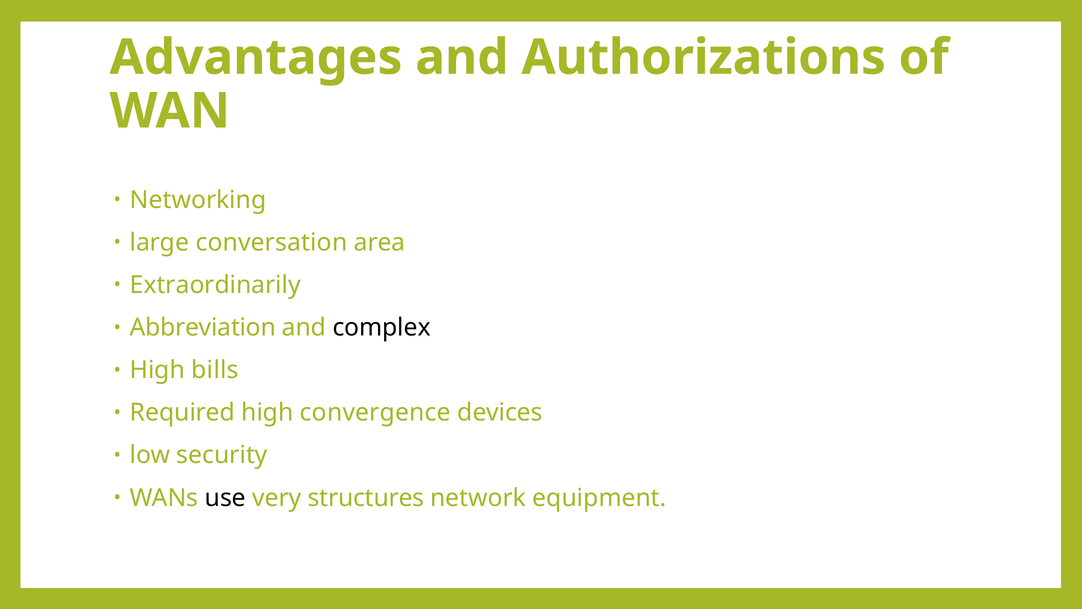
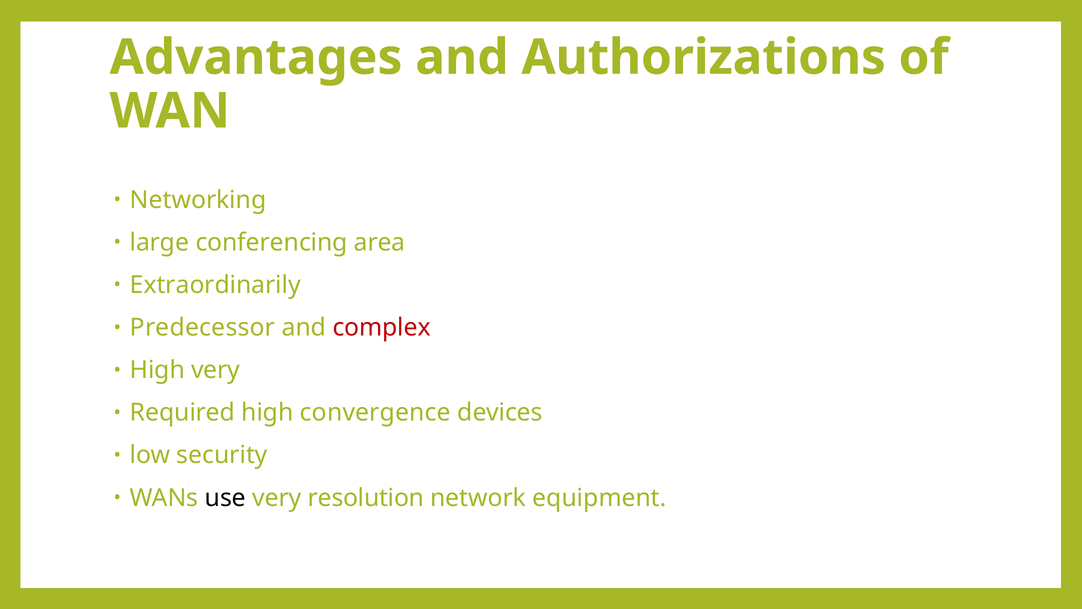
conversation: conversation -> conferencing (272, 242)
Abbreviation: Abbreviation -> Predecessor (203, 327)
complex colour: black -> red (382, 327)
High bills: bills -> very (215, 370)
structures: structures -> resolution (366, 498)
